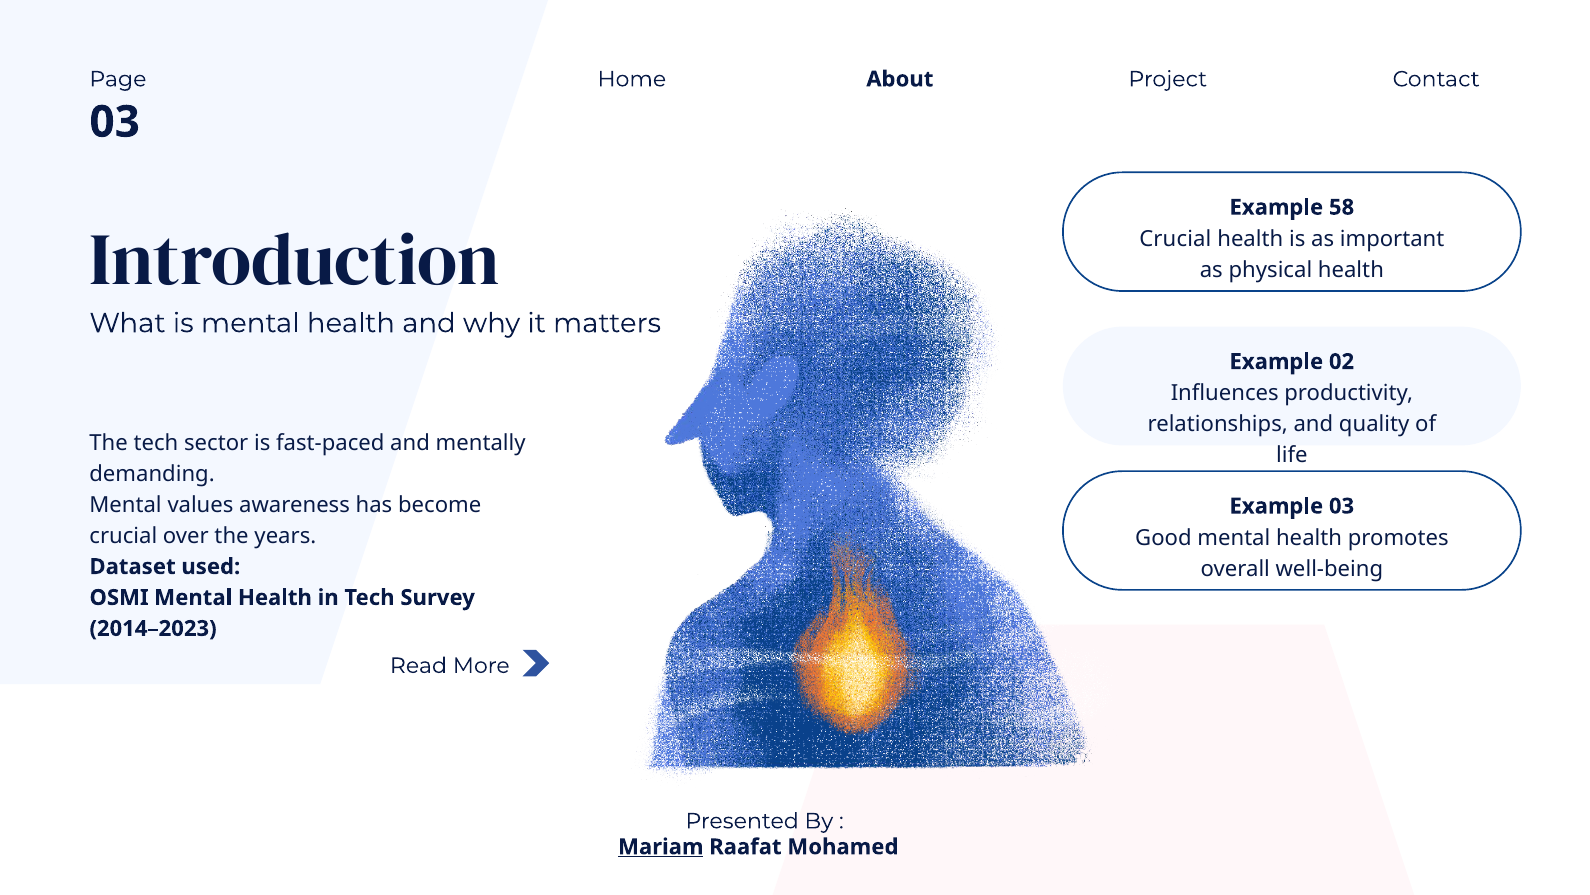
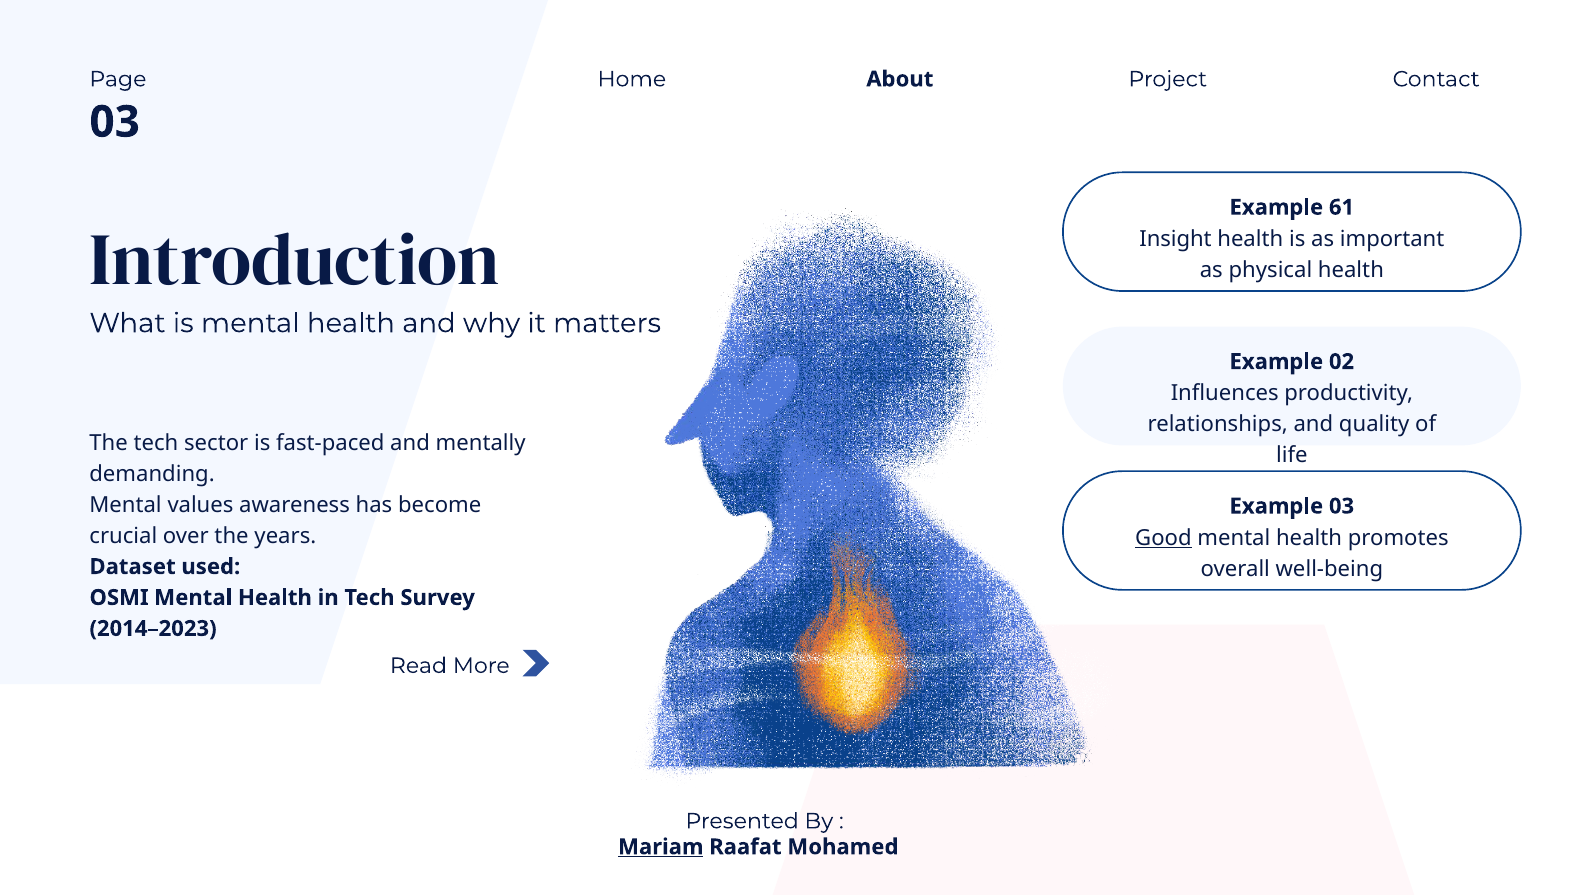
58: 58 -> 61 (1342, 207)
Crucial: Crucial -> Insight (1175, 239)
Good underline: none -> present (1163, 538)
